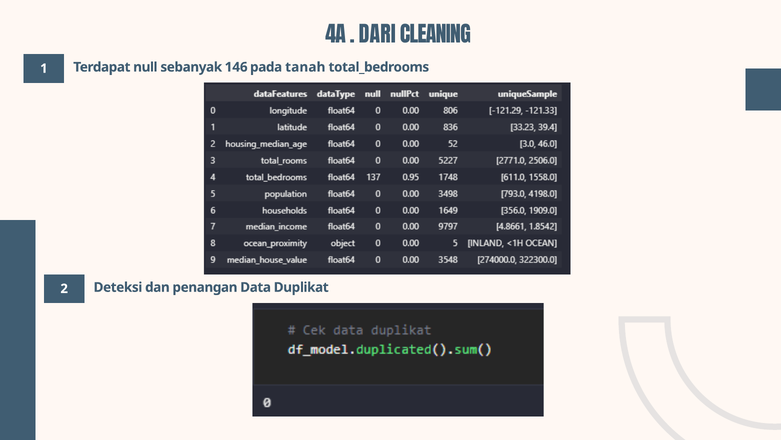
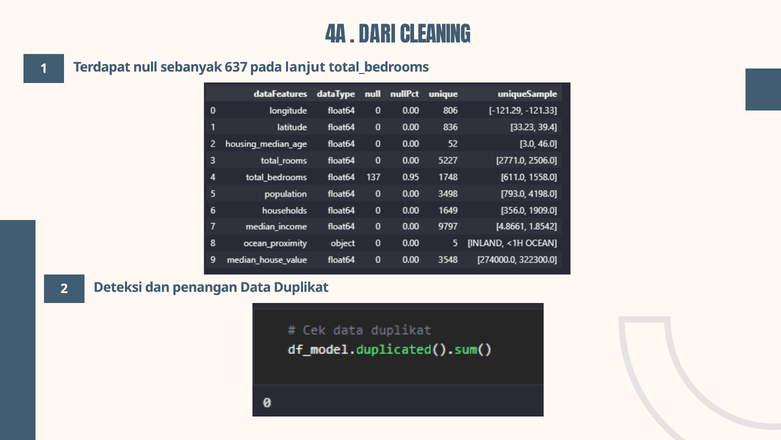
146: 146 -> 637 (236, 67)
tanah: tanah -> lanjut (305, 67)
